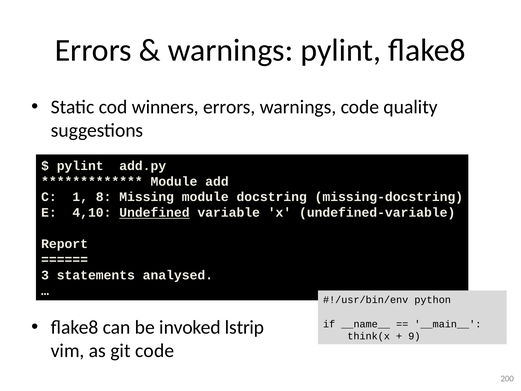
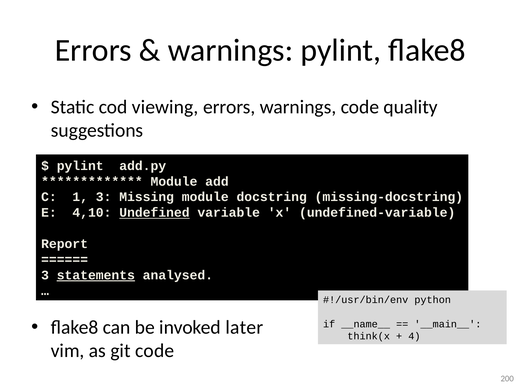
winners: winners -> viewing (165, 107)
1 8: 8 -> 3 (104, 197)
statements underline: none -> present (96, 275)
lstrip: lstrip -> later (244, 327)
9: 9 -> 4 (414, 336)
